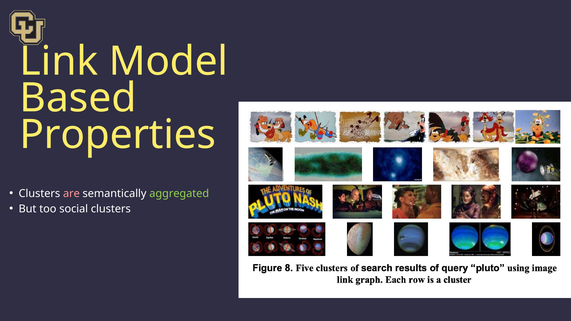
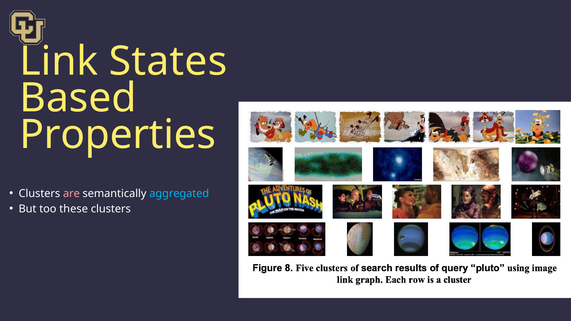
Model: Model -> States (168, 61)
aggregated colour: light green -> light blue (179, 194)
social: social -> these (74, 209)
